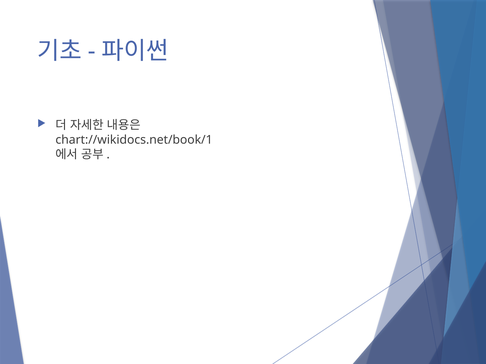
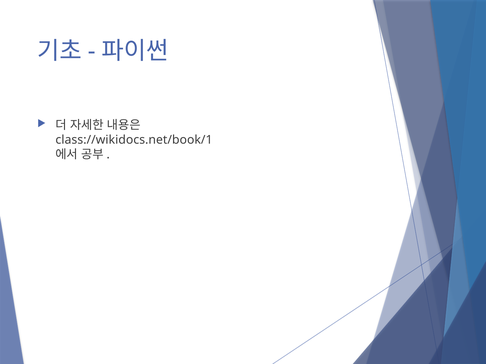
chart://wikidocs.net/book/1: chart://wikidocs.net/book/1 -> class://wikidocs.net/book/1 (134, 140)
